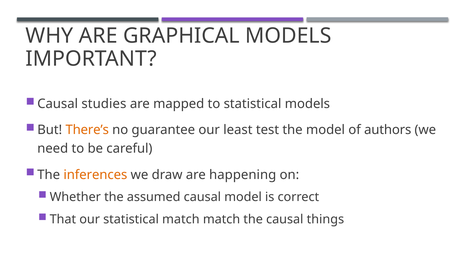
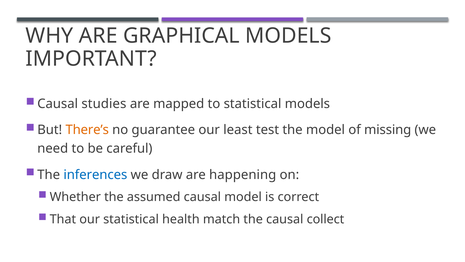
authors: authors -> missing (388, 130)
inferences colour: orange -> blue (95, 174)
statistical match: match -> health (181, 219)
things: things -> collect (325, 219)
